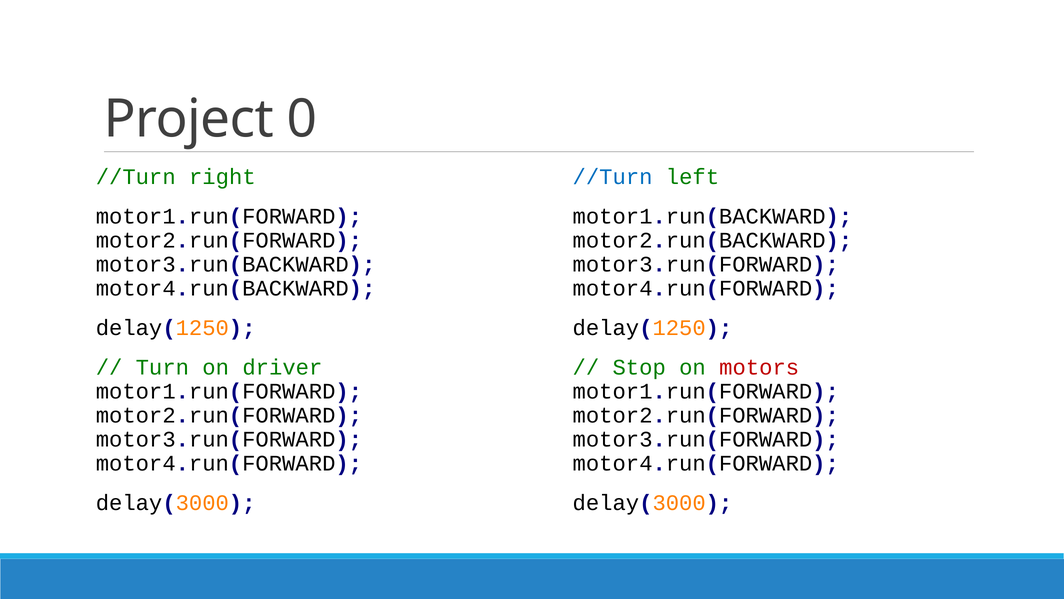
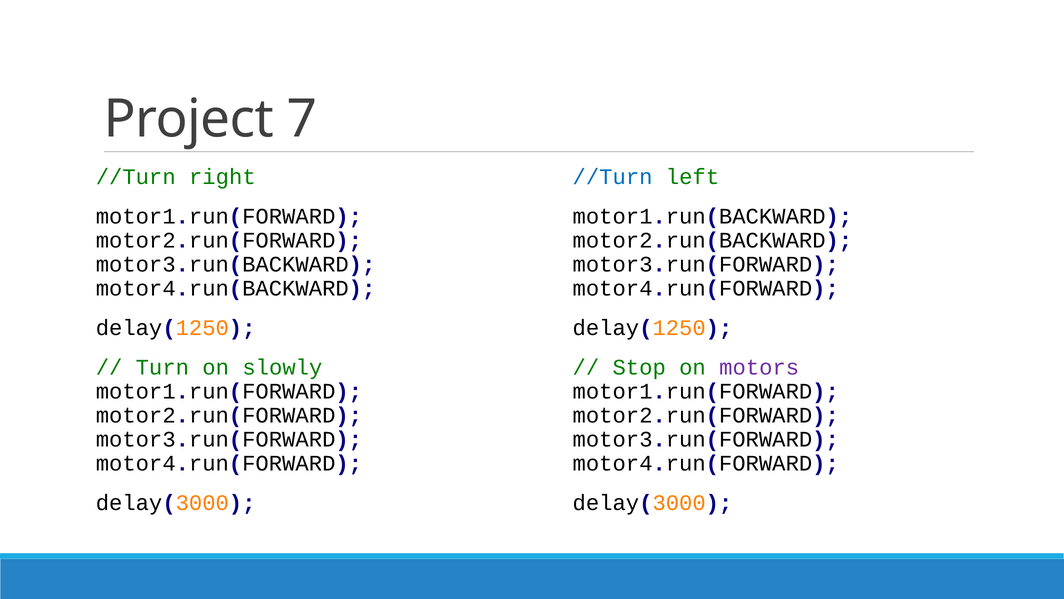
0: 0 -> 7 (302, 119)
driver: driver -> slowly (282, 367)
motors colour: red -> purple (759, 367)
